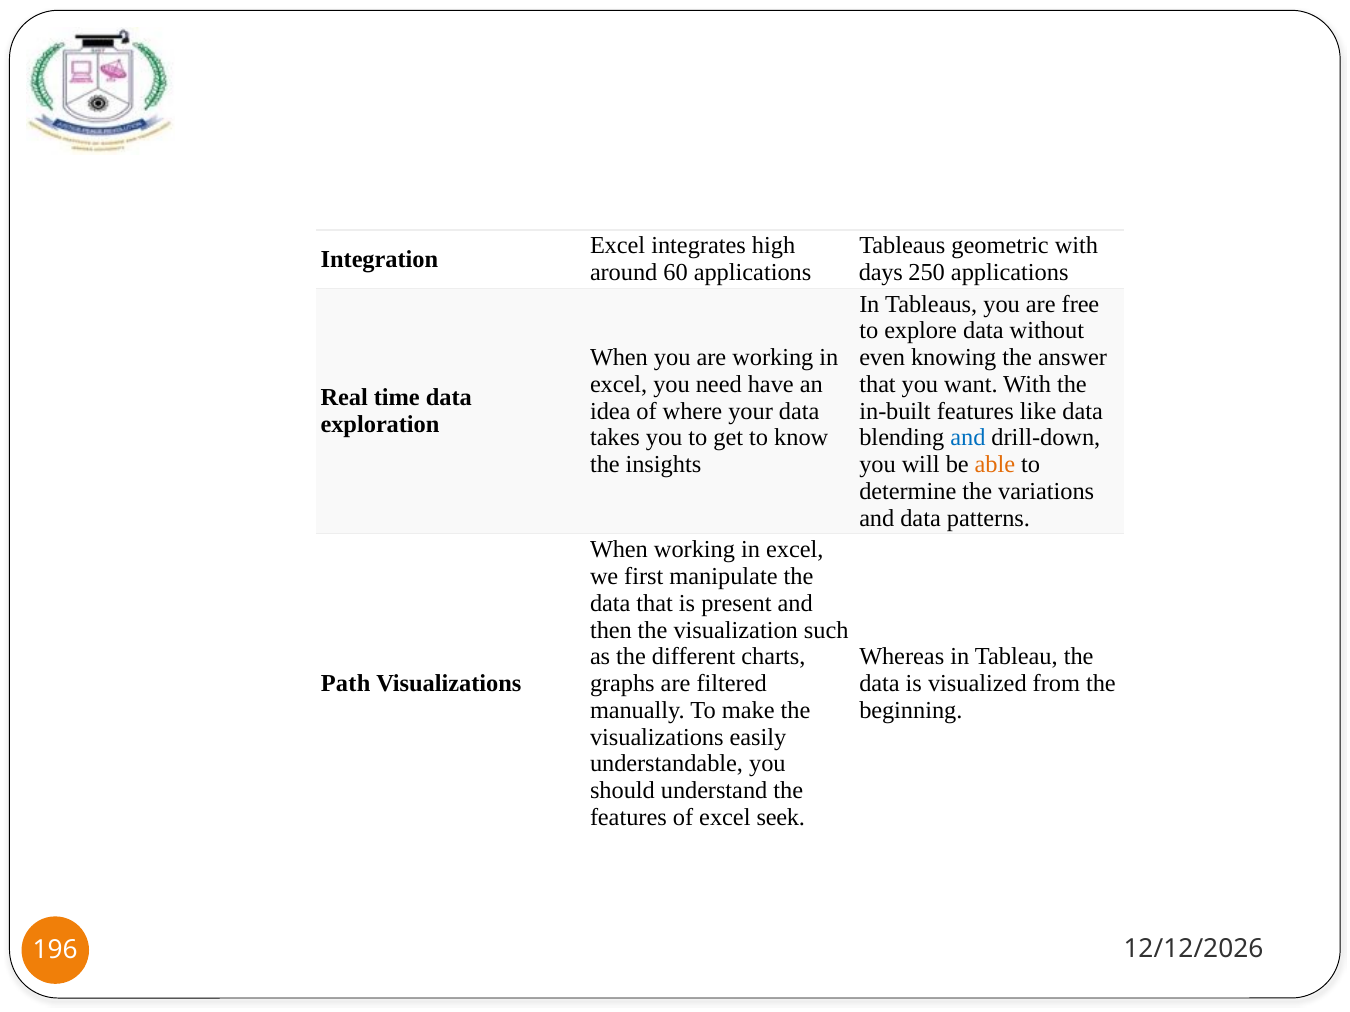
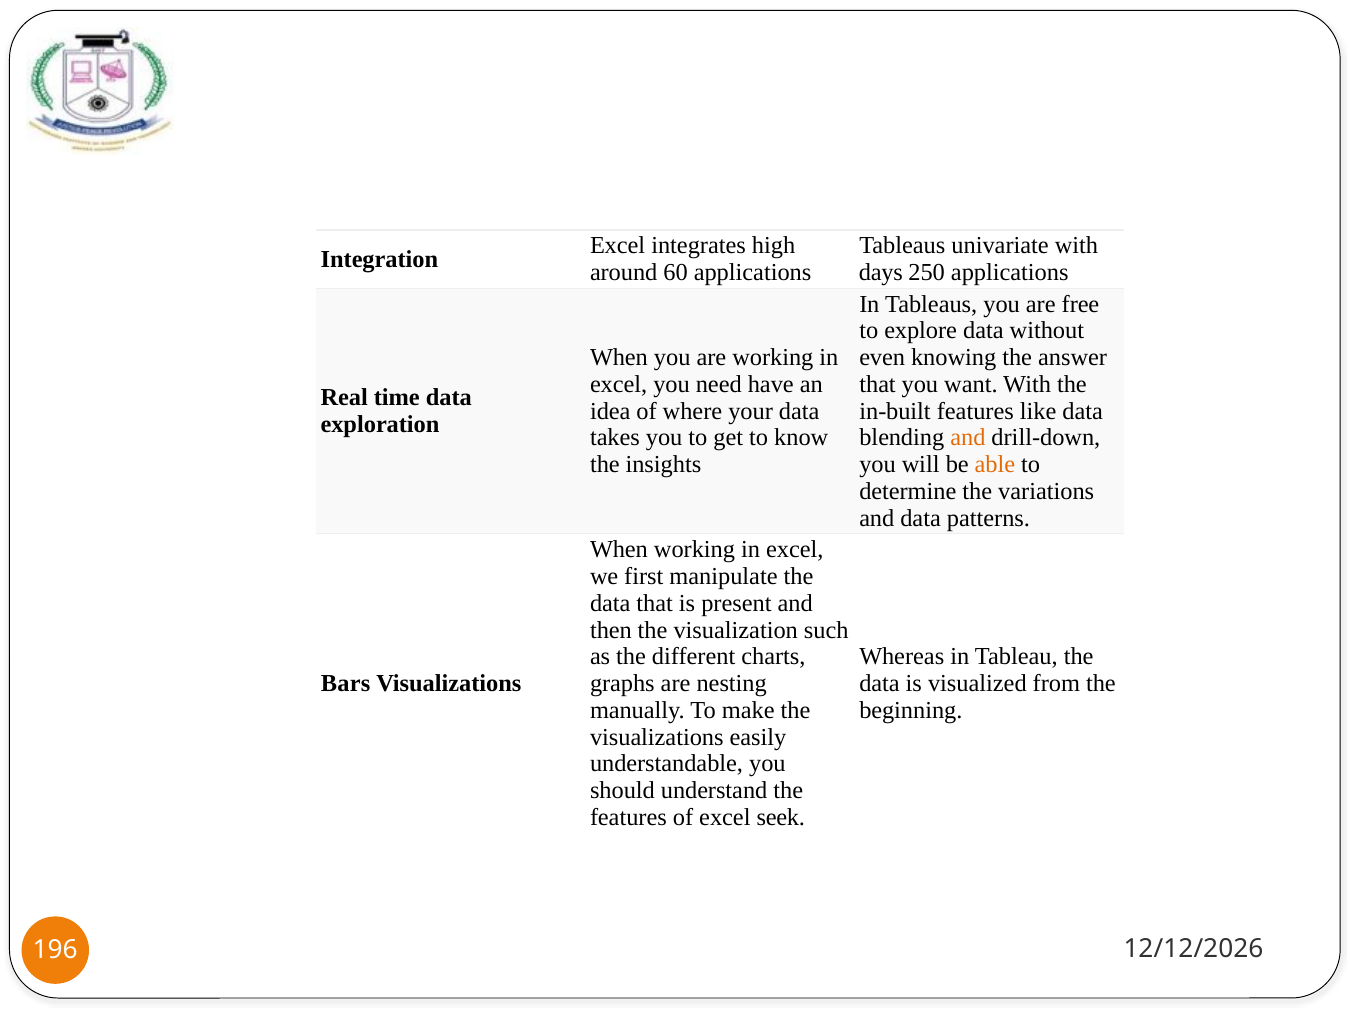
geometric: geometric -> univariate (1000, 246)
and colour: blue -> orange (968, 438)
Path: Path -> Bars (346, 684)
filtered: filtered -> nesting (732, 684)
